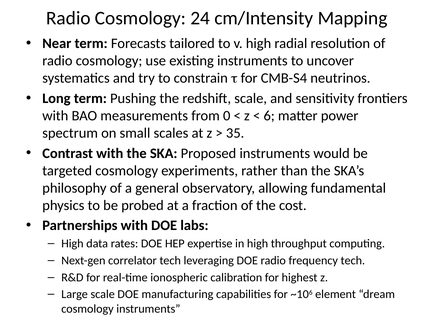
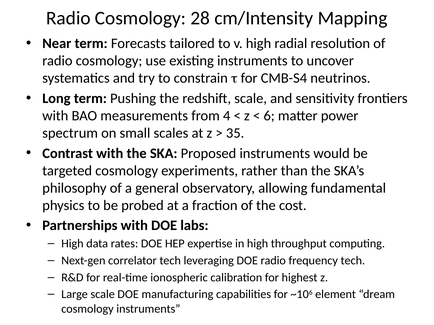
24: 24 -> 28 (200, 18)
0: 0 -> 4 (227, 116)
